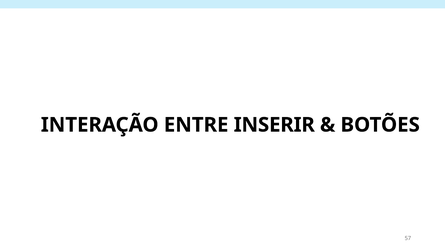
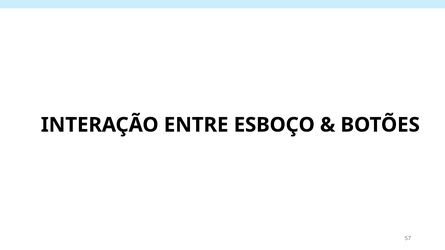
INSERIR: INSERIR -> ESBOÇO (274, 125)
